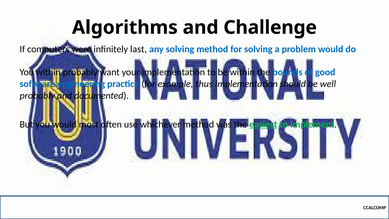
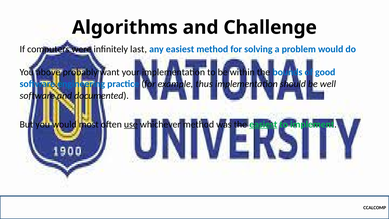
any solving: solving -> easiest (180, 49)
You within: within -> above (48, 72)
probably: probably -> software (37, 96)
use underline: none -> present (131, 124)
